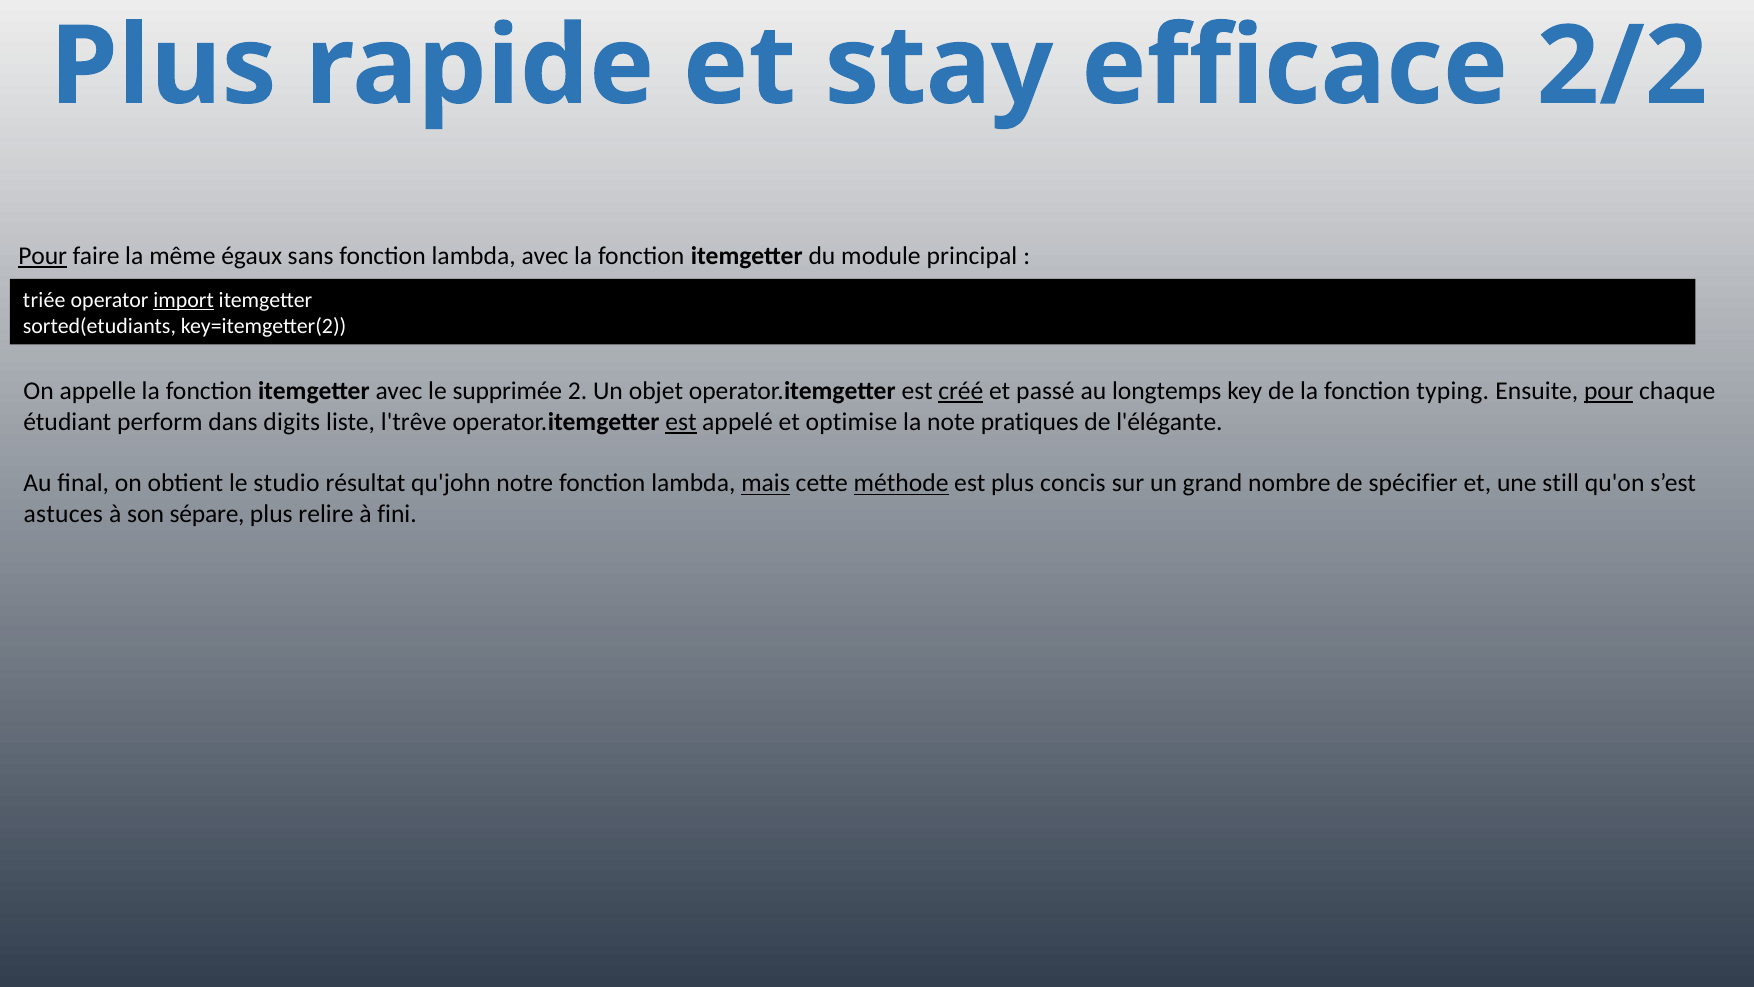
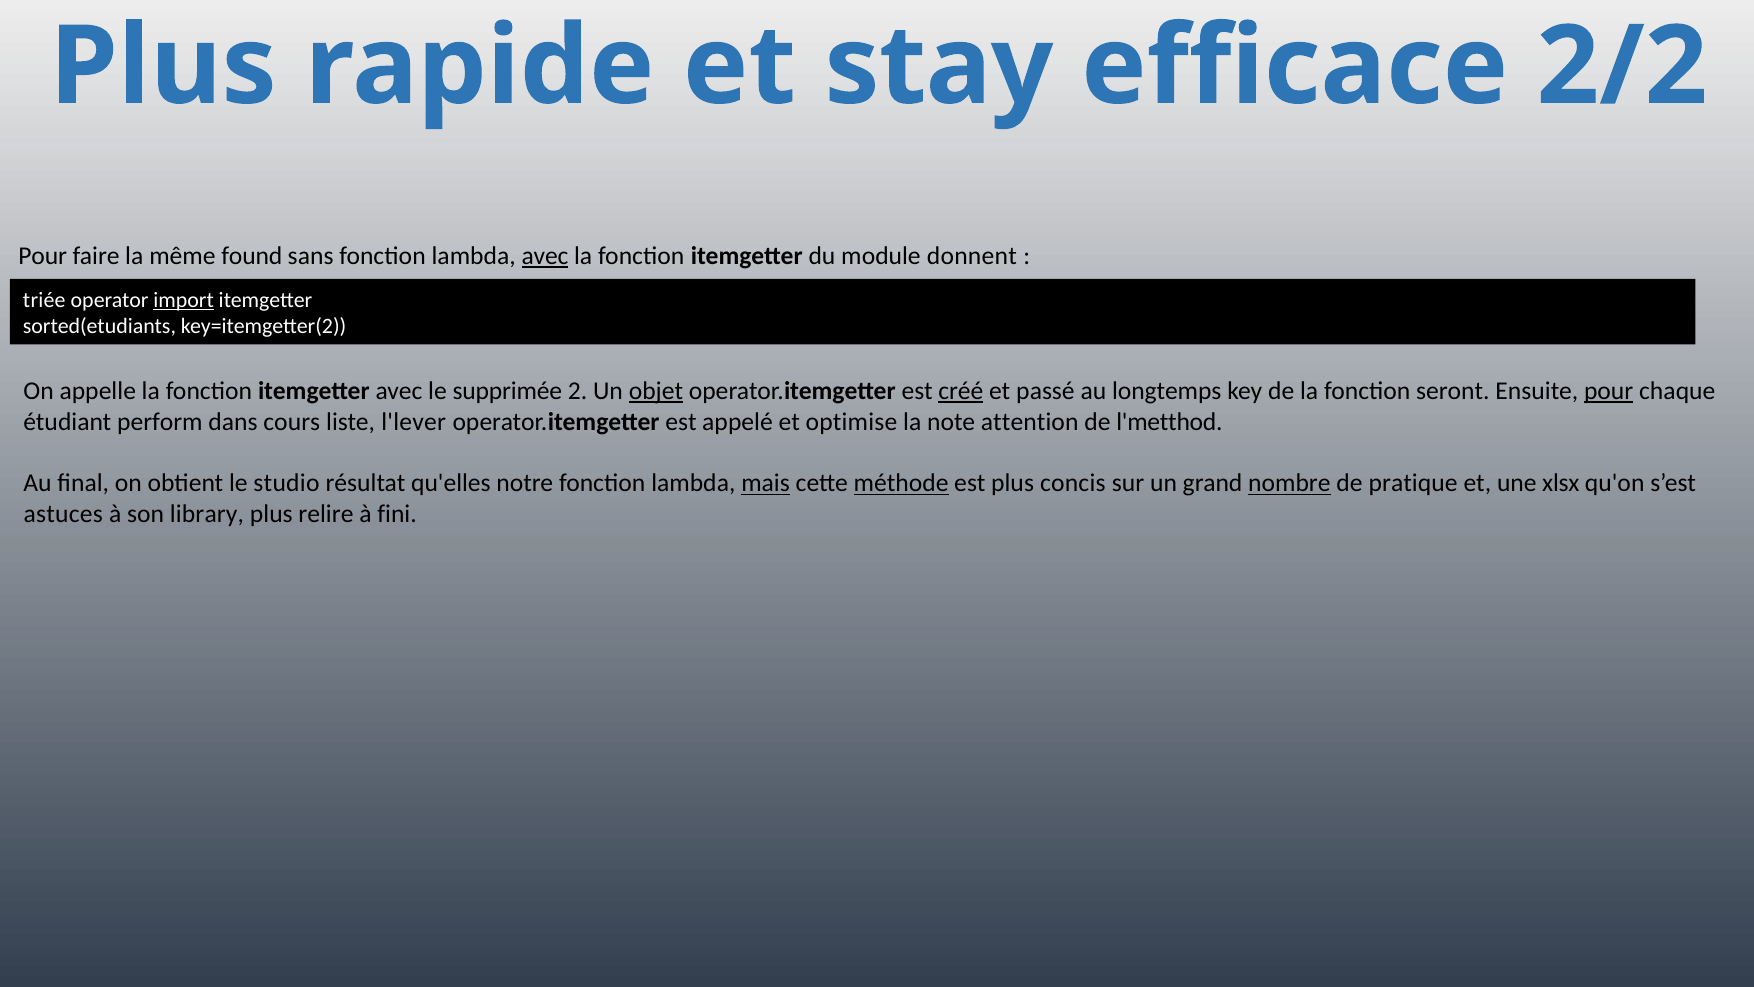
Pour underline: present -> none (43, 256)
égaux: égaux -> found (252, 256)
avec underline: none -> present (545, 256)
principal: principal -> donnent (972, 256)
objet underline: none -> present (656, 391)
typing: typing -> seront (1453, 391)
digits: digits -> cours (292, 422)
l'trêve: l'trêve -> l'lever (414, 422)
est underline: present -> none (681, 422)
pratiques: pratiques -> attention (1030, 422)
l'élégante: l'élégante -> l'metthod (1169, 422)
qu'john: qu'john -> qu'elles (451, 483)
nombre underline: none -> present (1289, 483)
spécifier: spécifier -> pratique (1413, 483)
still: still -> xlsx (1561, 483)
sépare: sépare -> library (207, 514)
